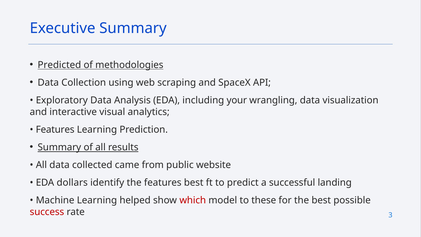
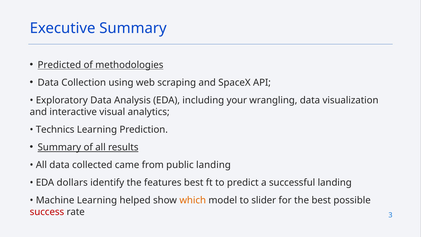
Features: Features -> Technics (55, 129)
public website: website -> landing (213, 165)
which colour: red -> orange (193, 200)
these: these -> slider (264, 200)
